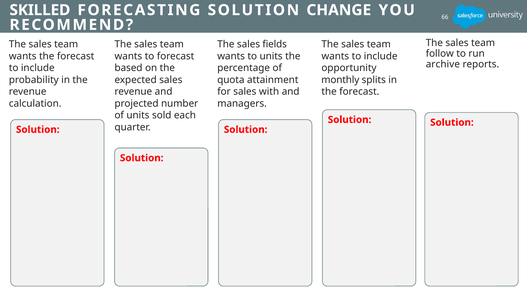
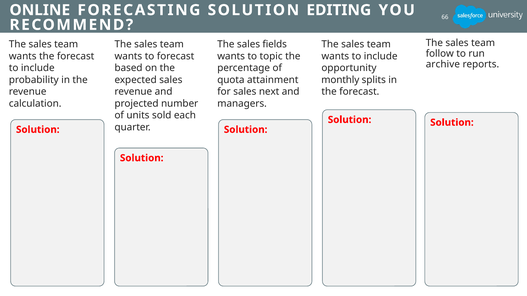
SKILLED: SKILLED -> ONLINE (40, 10)
CHANGE: CHANGE -> EDITING (339, 10)
to units: units -> topic (271, 56)
with: with -> next (269, 92)
